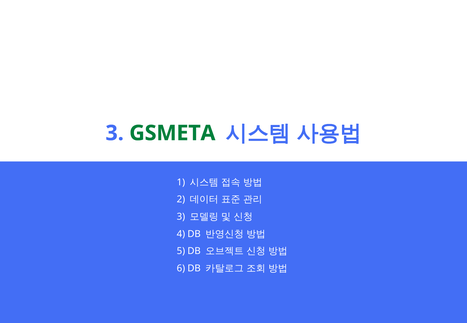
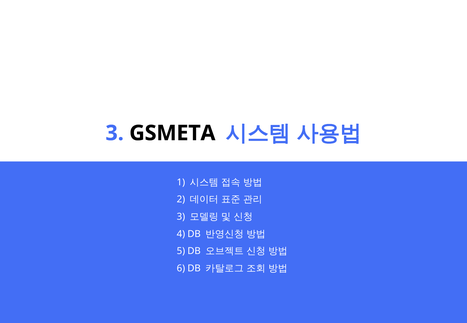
GSMETA colour: green -> black (172, 133)
